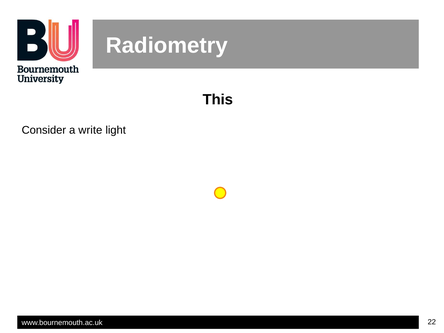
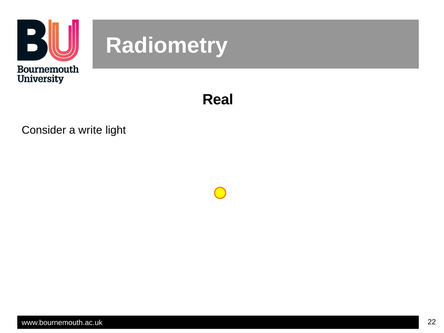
This: This -> Real (218, 100)
